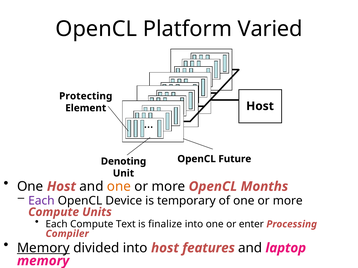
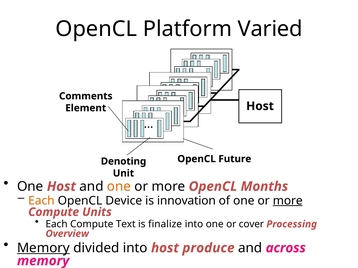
Protecting: Protecting -> Comments (86, 96)
Each colour: purple -> orange (41, 201)
temporary: temporary -> innovation (186, 201)
more underline: none -> present (288, 201)
enter: enter -> cover (251, 225)
Compiler: Compiler -> Overview (67, 234)
features: features -> produce (208, 248)
laptop: laptop -> across (286, 248)
